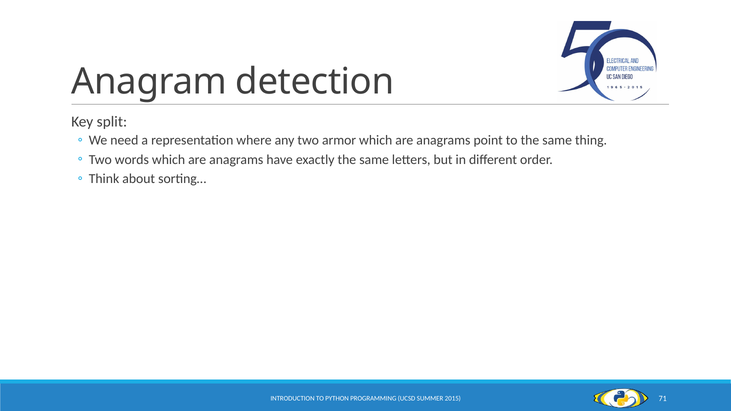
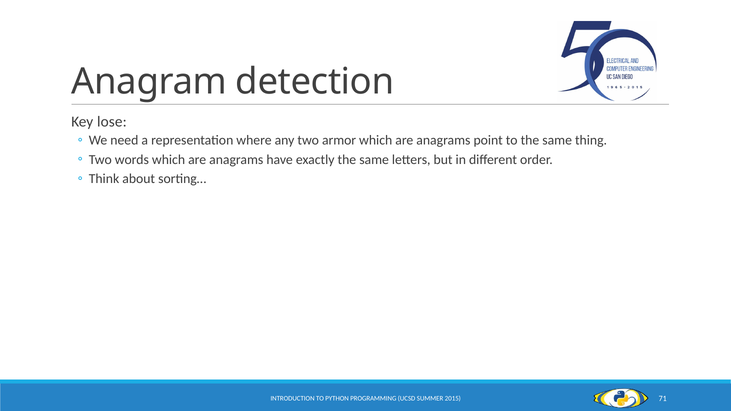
split: split -> lose (112, 122)
